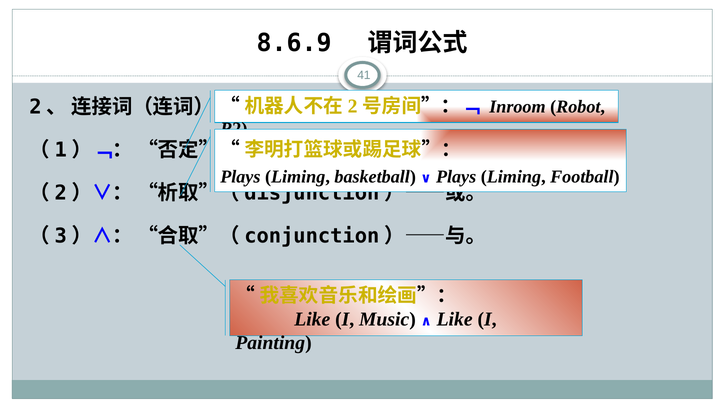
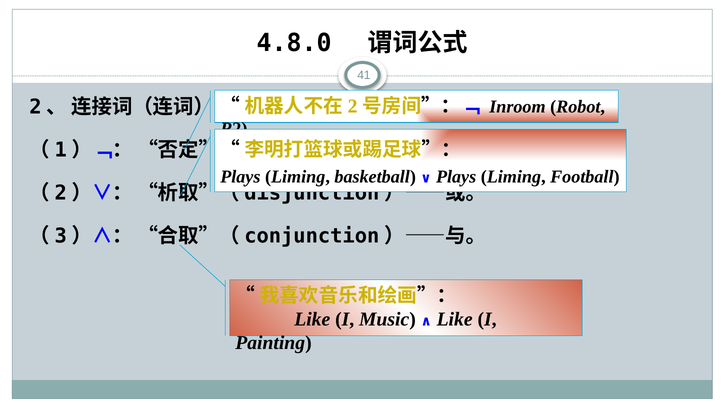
8.6.9: 8.6.9 -> 4.8.0 (294, 43)
